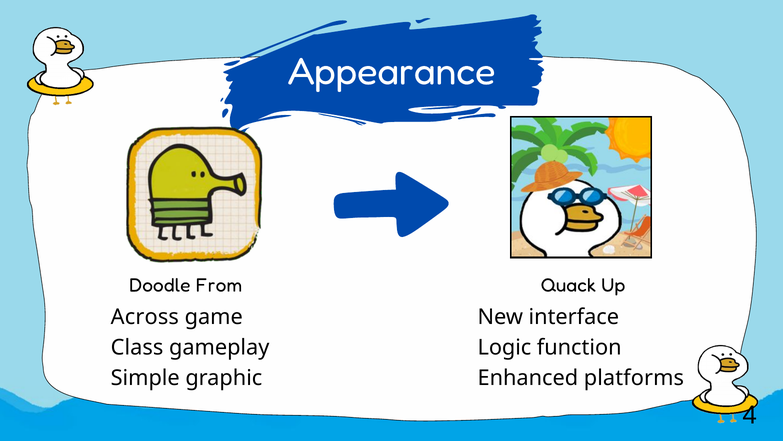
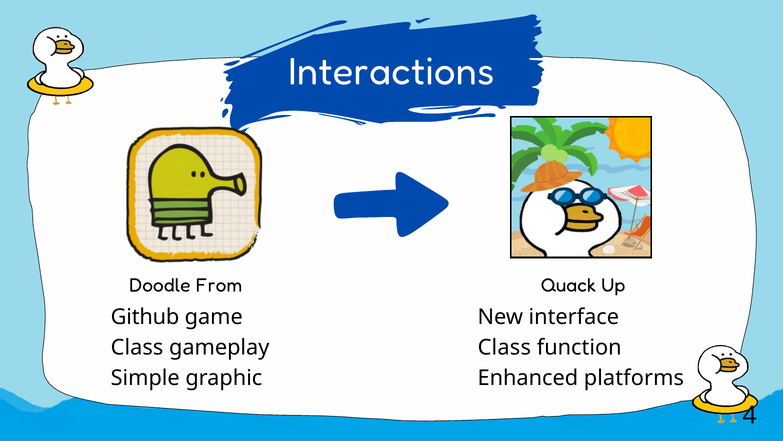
Appearance: Appearance -> Interactions (391, 71)
Across: Across -> Github (145, 317)
Logic: Logic -> Class (504, 347)
